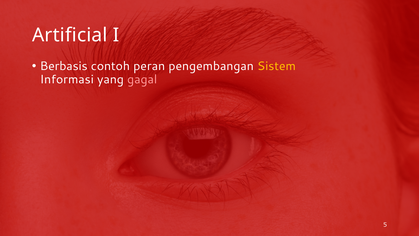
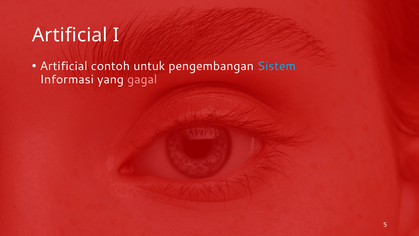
Berbasis: Berbasis -> Artificial (64, 66)
peran: peran -> untuk (149, 66)
Sistem colour: yellow -> light blue (276, 66)
